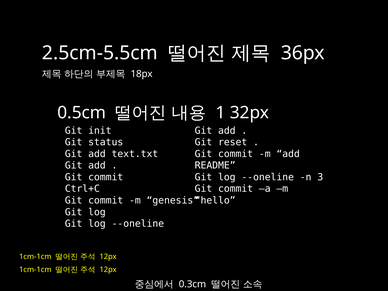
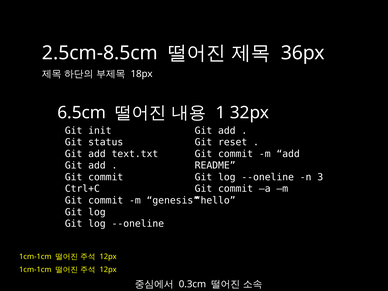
2.5cm-5.5cm: 2.5cm-5.5cm -> 2.5cm-8.5cm (100, 53)
0.5cm: 0.5cm -> 6.5cm (82, 113)
